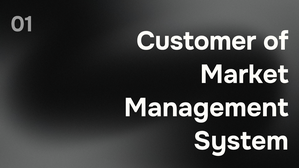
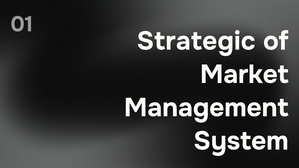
Customer: Customer -> Strategic (196, 41)
